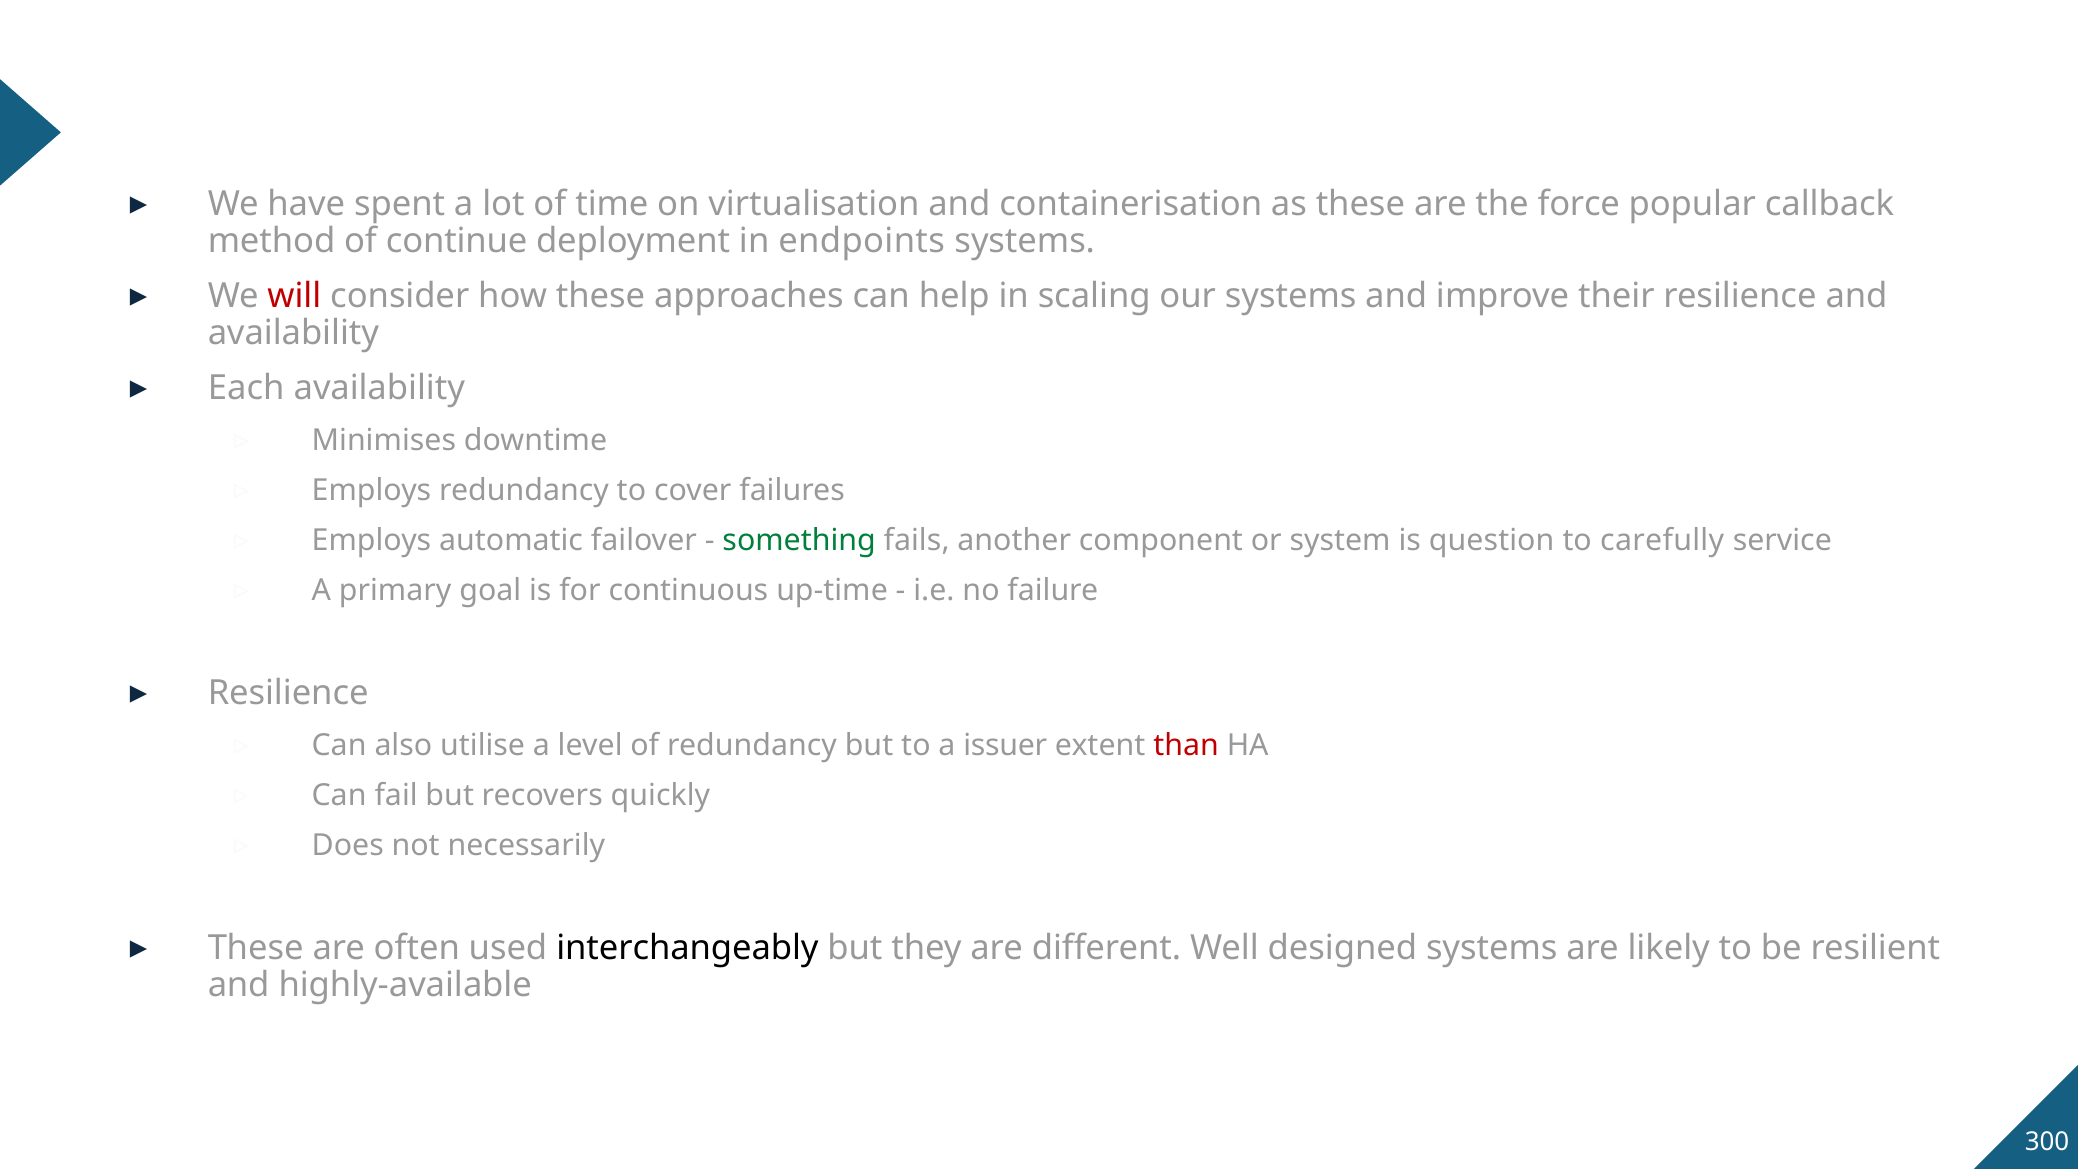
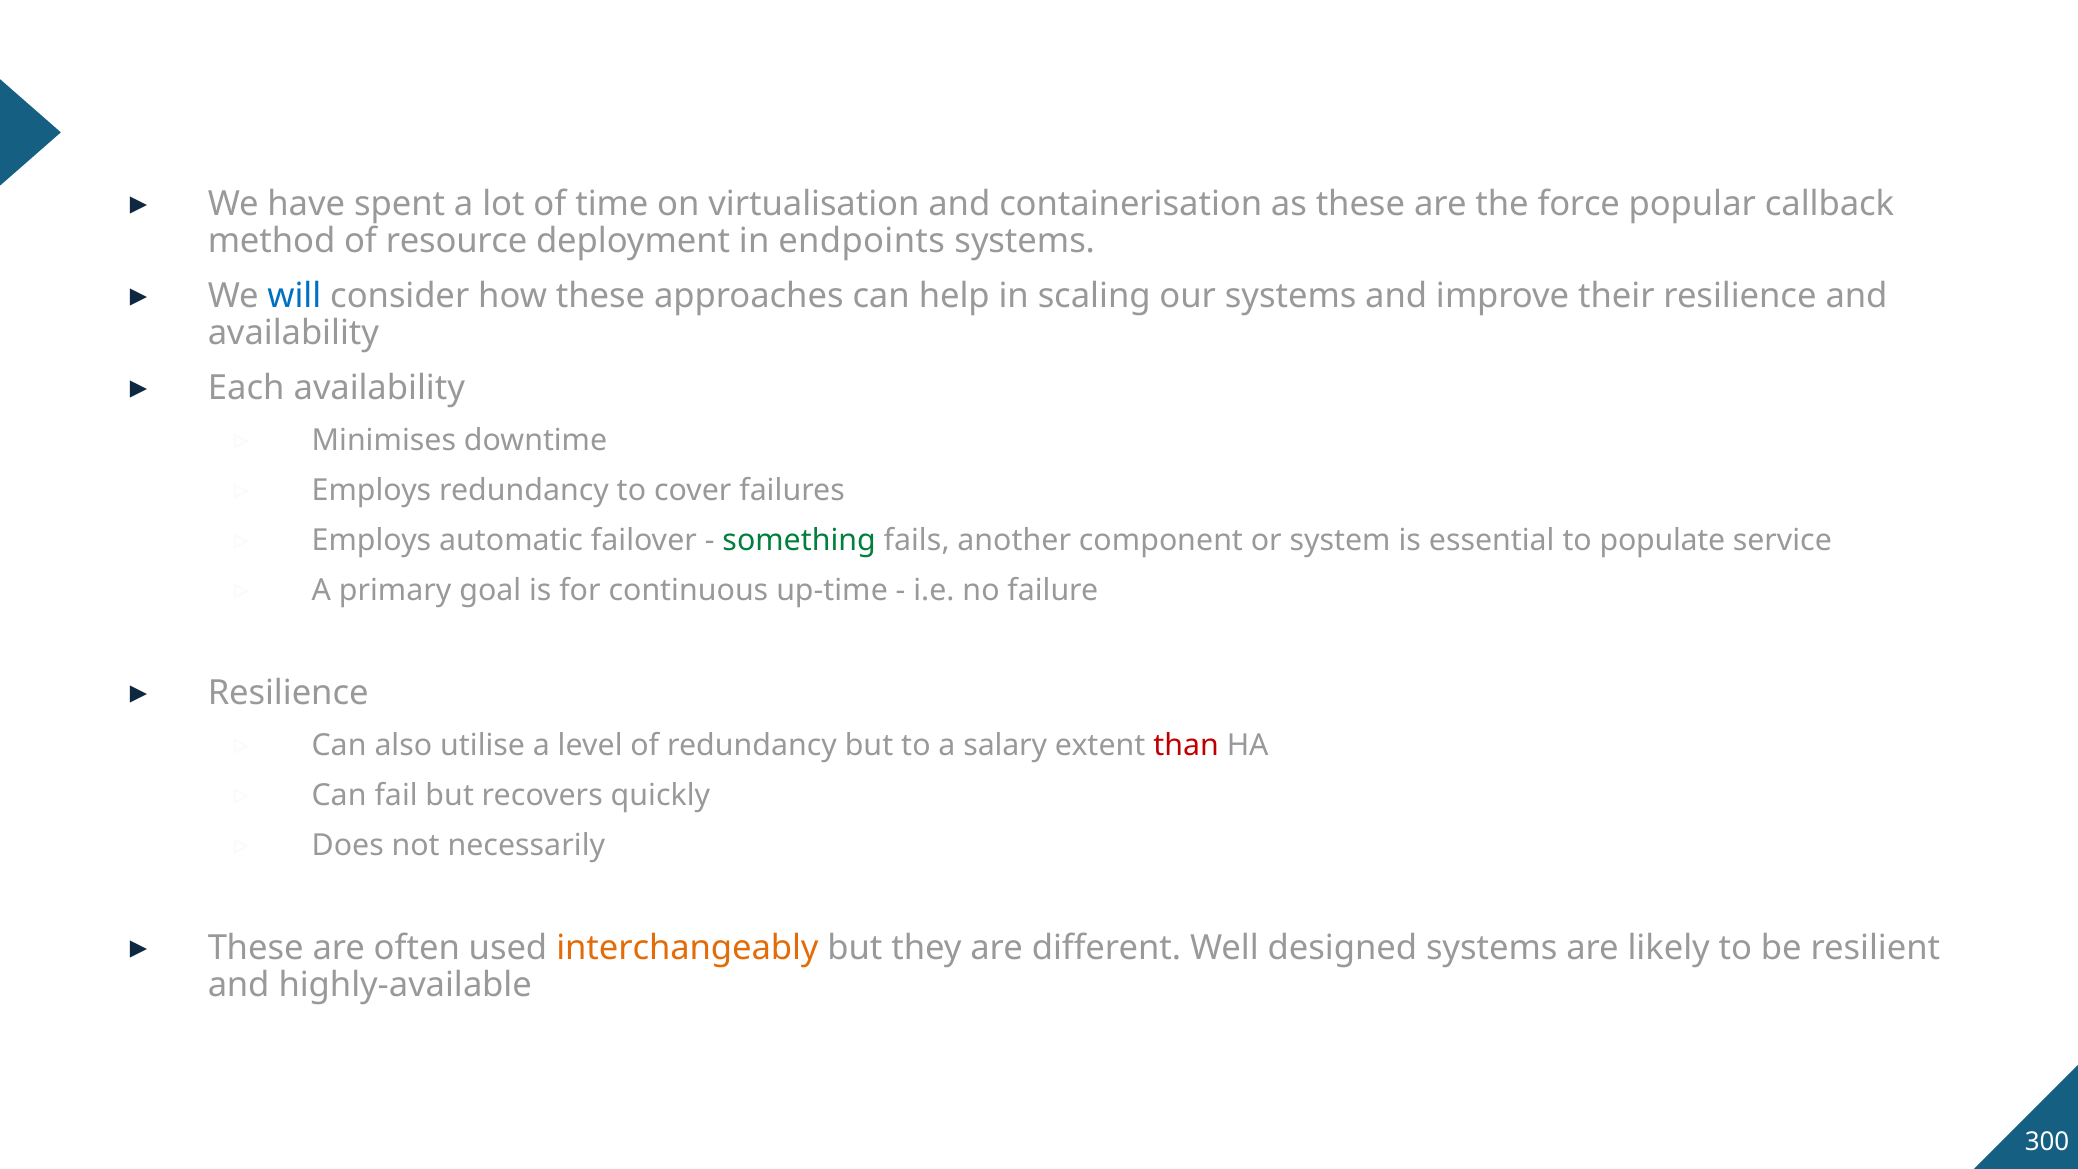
continue: continue -> resource (457, 241)
will colour: red -> blue (294, 296)
question: question -> essential (1492, 541)
carefully: carefully -> populate (1662, 541)
issuer: issuer -> salary (1005, 746)
interchangeably colour: black -> orange (687, 948)
